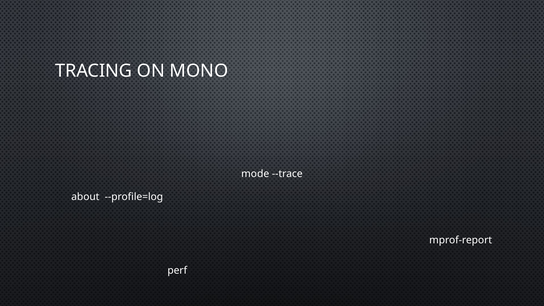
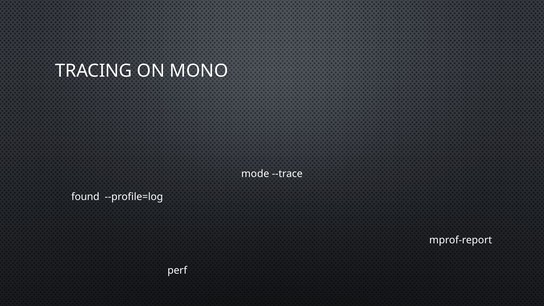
about: about -> found (85, 197)
